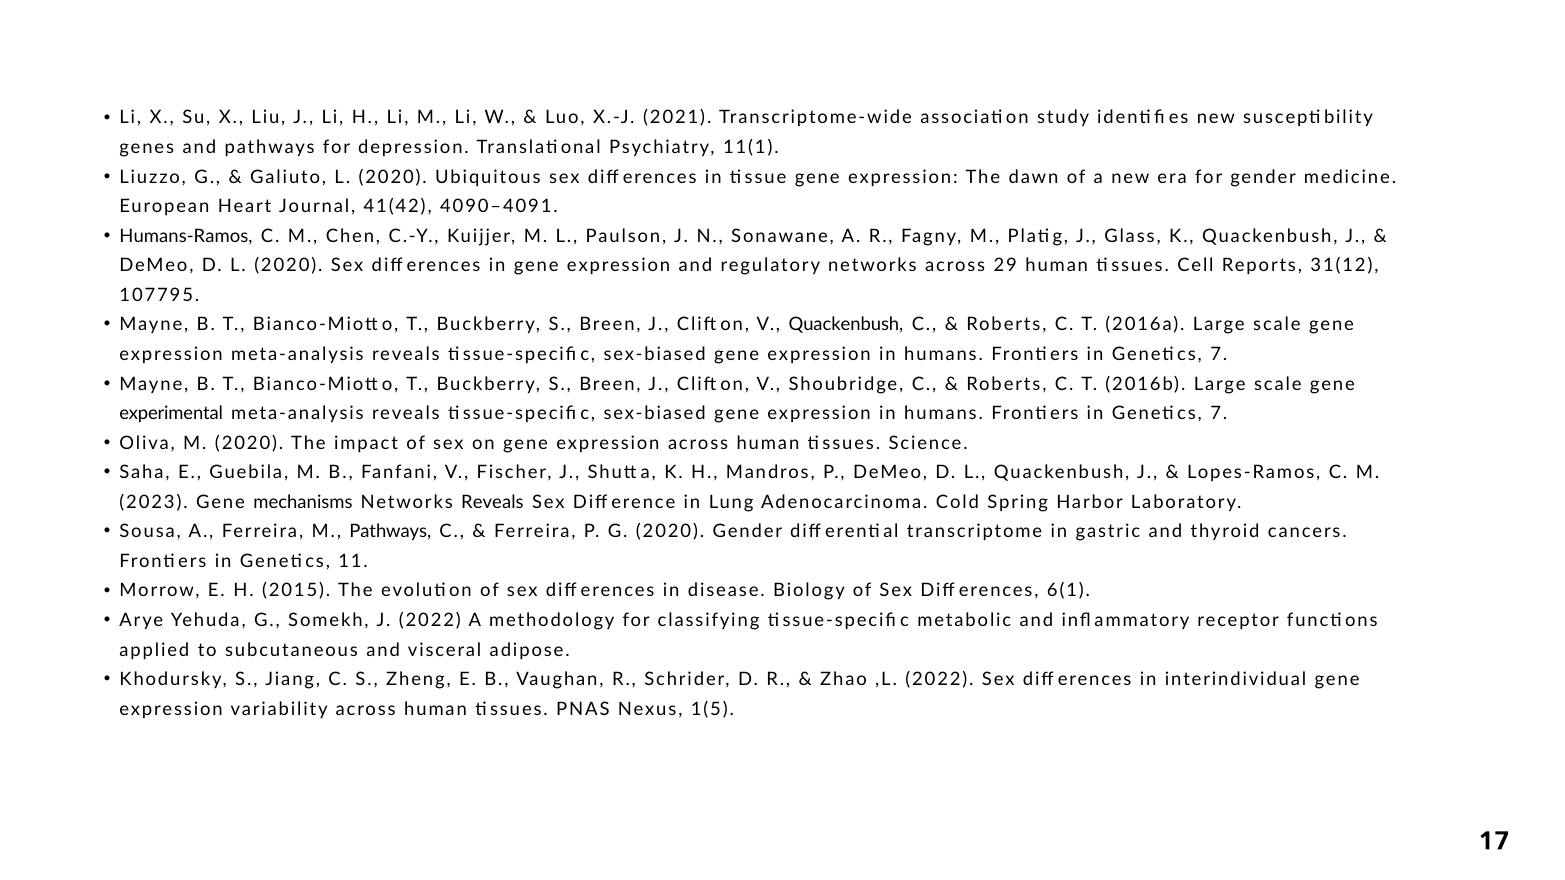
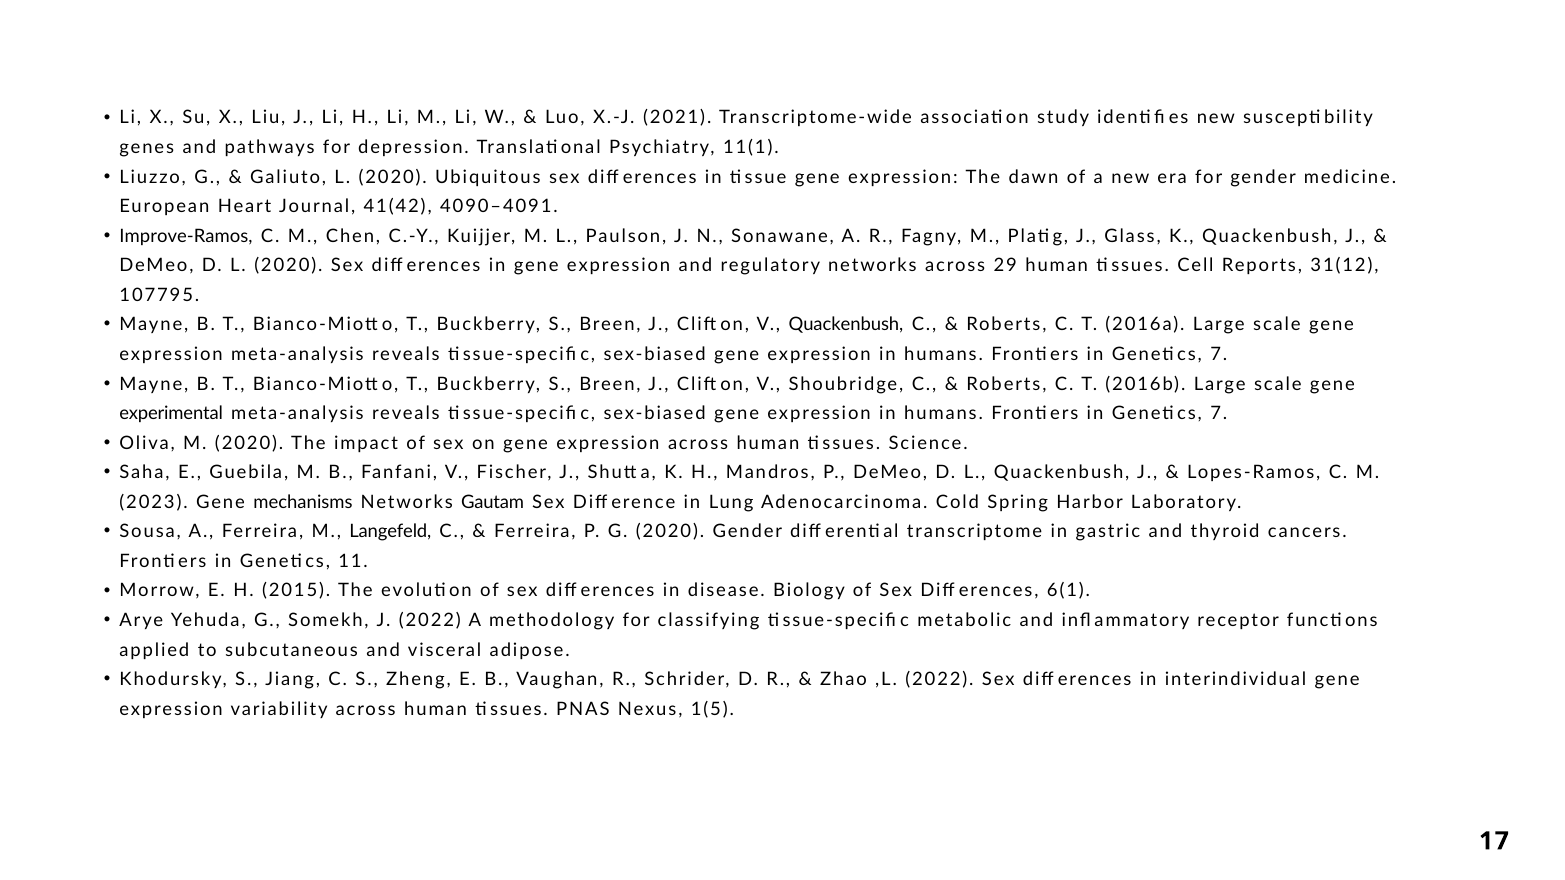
Humans-Ramos: Humans-Ramos -> Improve-Ramos (186, 236)
Networks Reveals: Reveals -> Gautam (493, 502)
M Pathways: Pathways -> Langefeld (390, 532)
